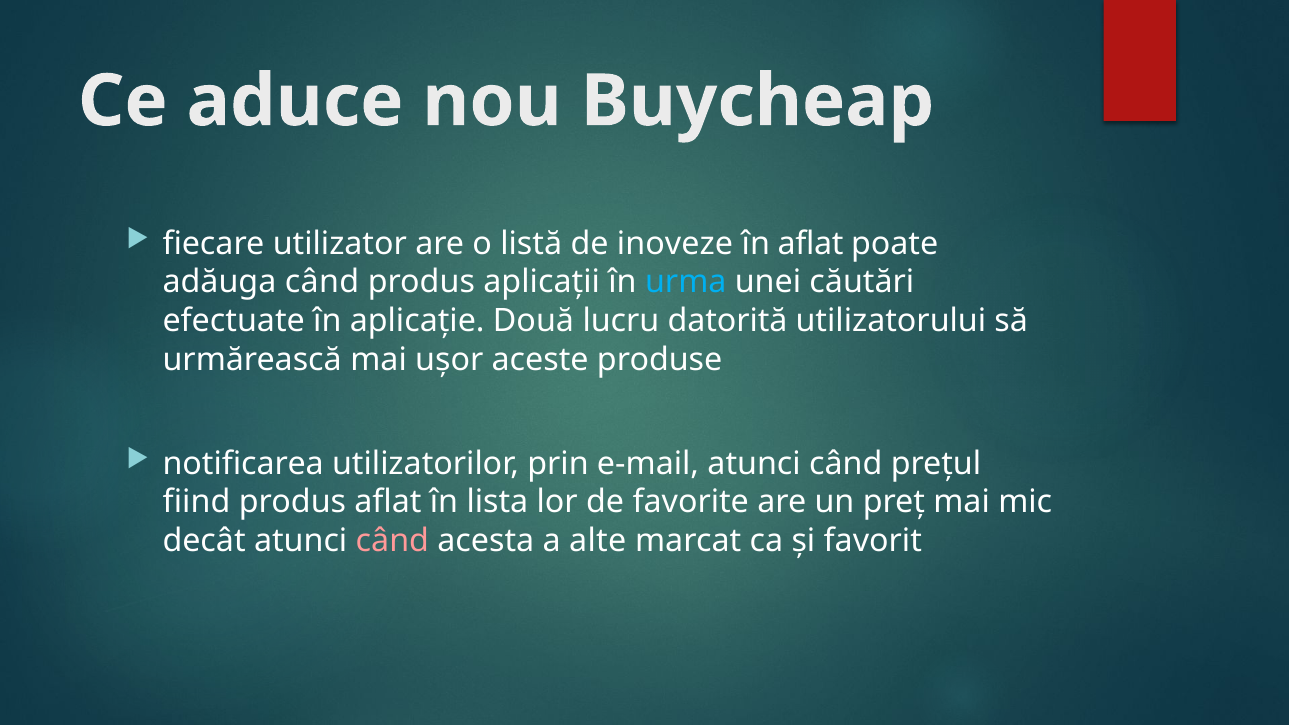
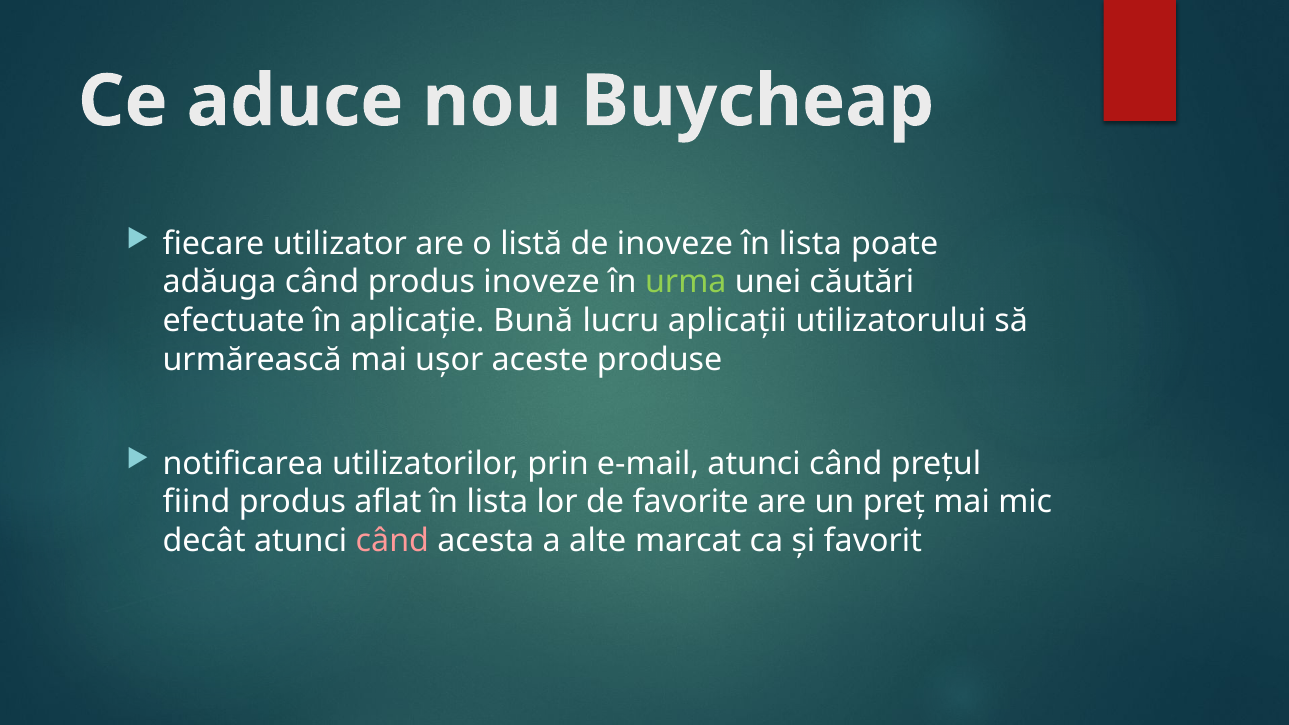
aflat: aflat -> lista (810, 243)
produs aplicații: aplicații -> inoveze (542, 282)
urma colour: light blue -> light green (686, 282)
Două: Două -> Bună (533, 321)
datorită: datorită -> aplicații (727, 321)
